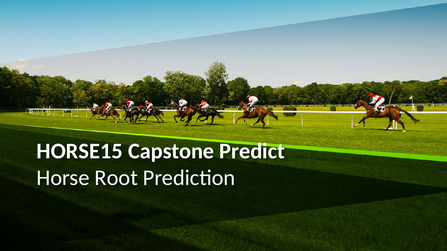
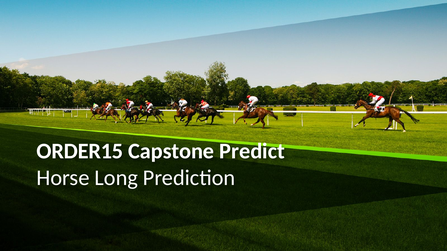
HORSE15: HORSE15 -> ORDER15 (80, 151)
Root: Root -> Long (116, 178)
